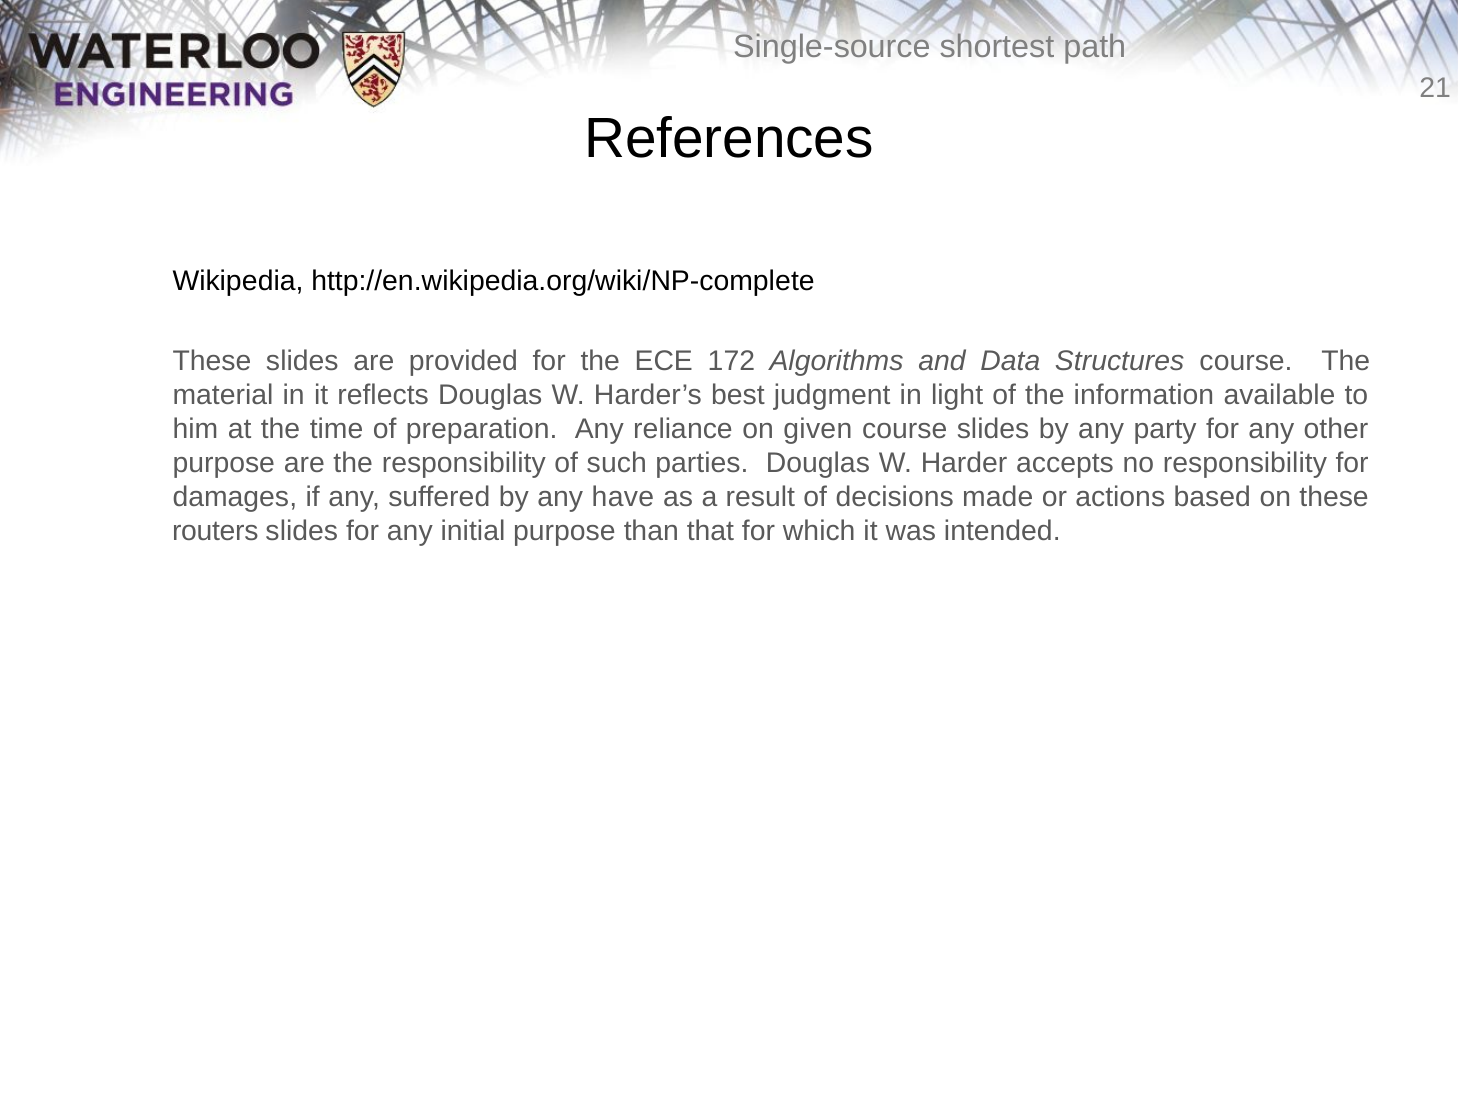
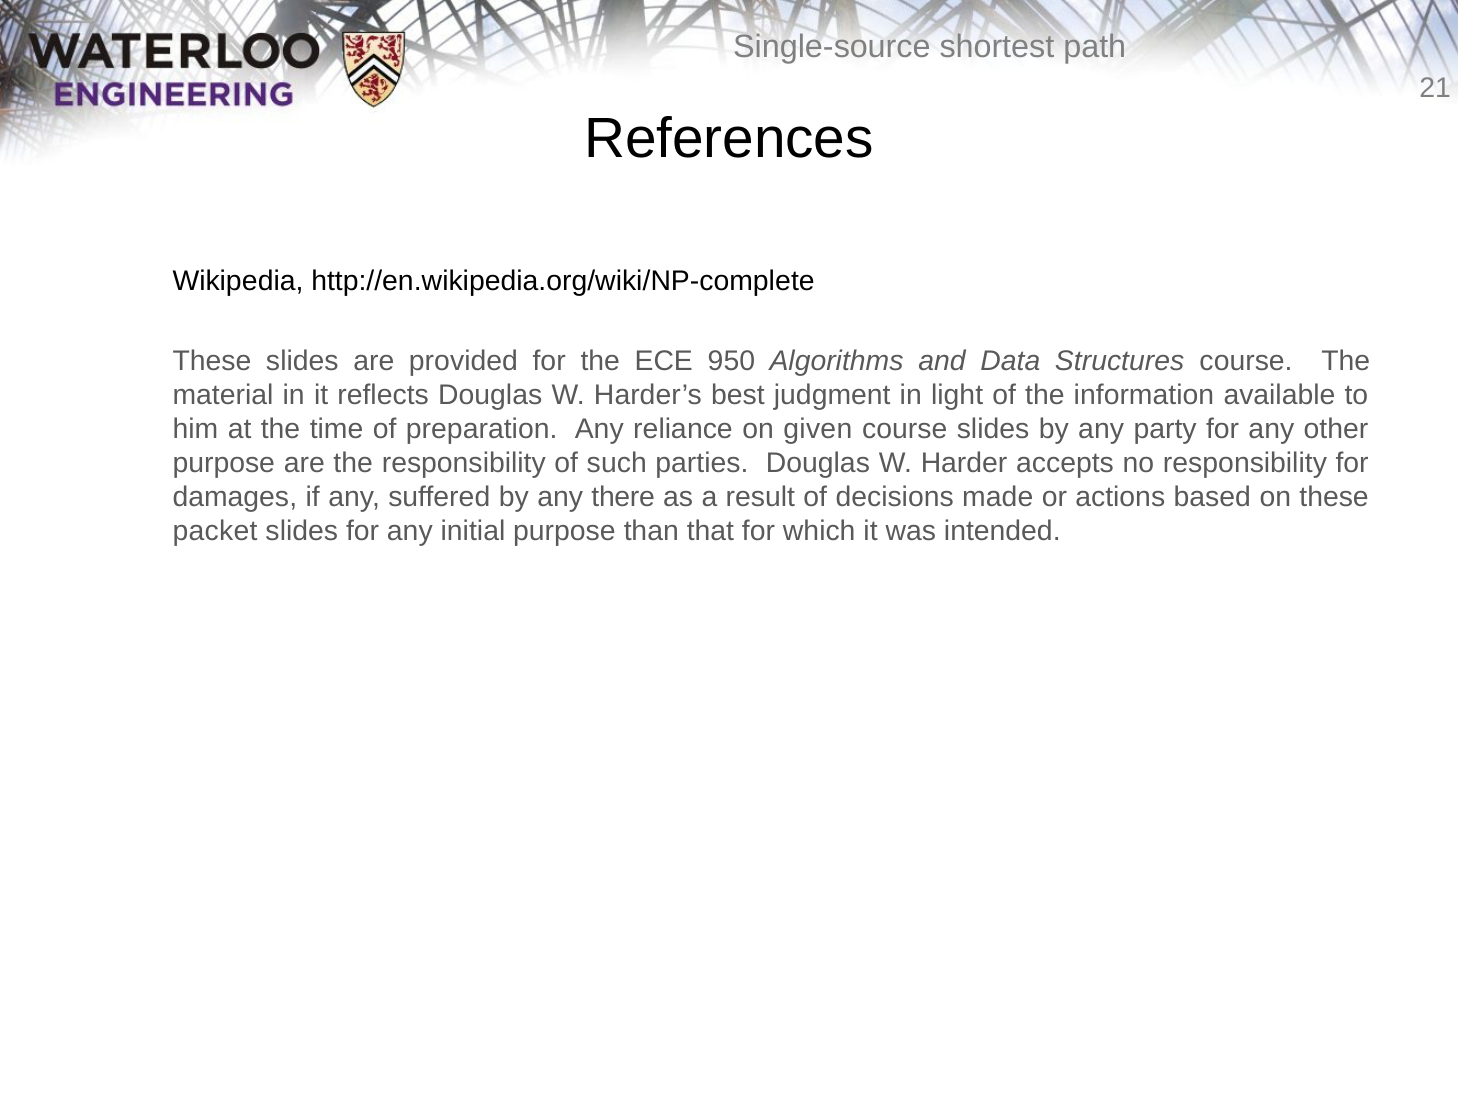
172: 172 -> 950 (731, 361)
have: have -> there (623, 497)
routers: routers -> packet (215, 531)
